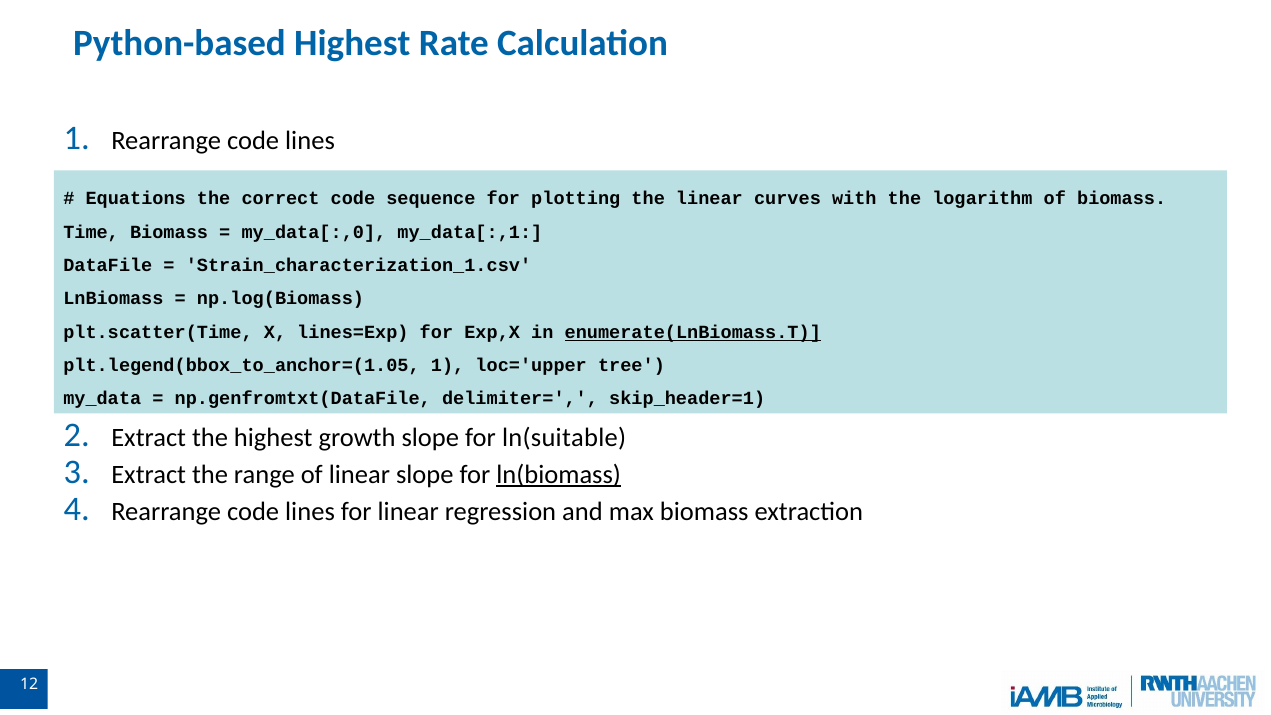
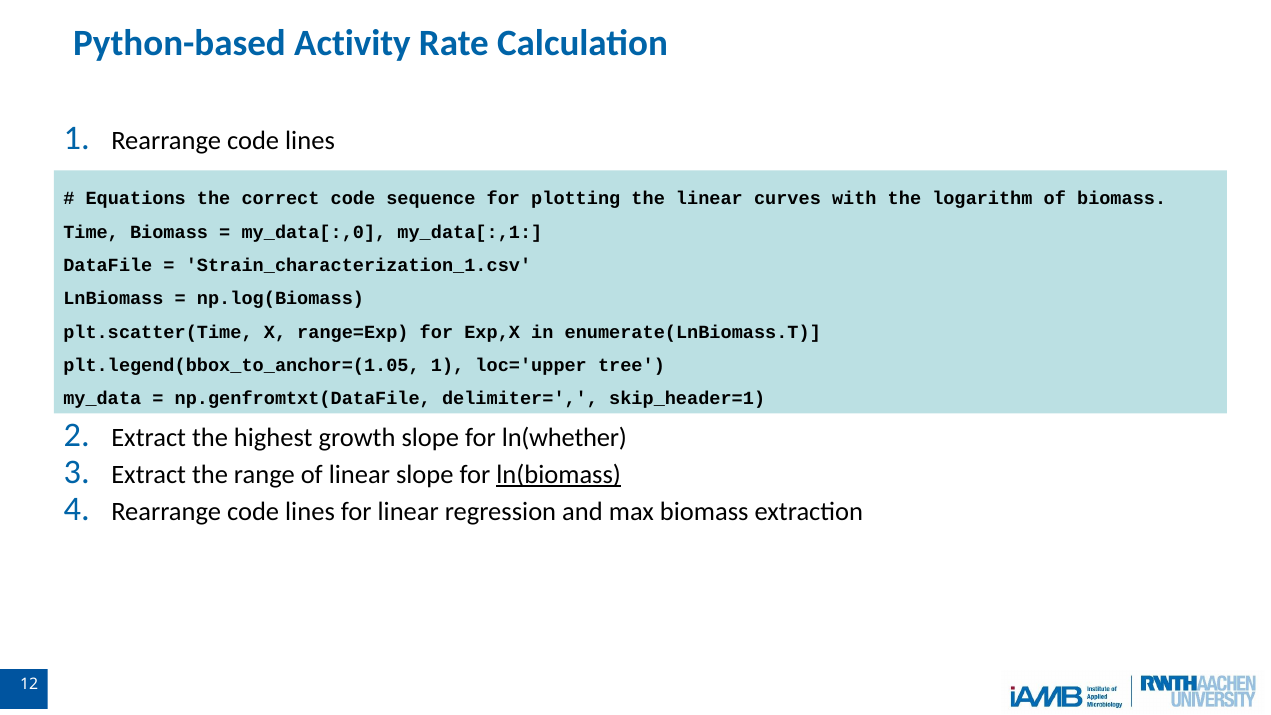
Python-based Highest: Highest -> Activity (352, 43)
lines=Exp: lines=Exp -> range=Exp (353, 332)
enumerate(LnBiomass.T underline: present -> none (693, 332)
ln(suitable: ln(suitable -> ln(whether (564, 437)
